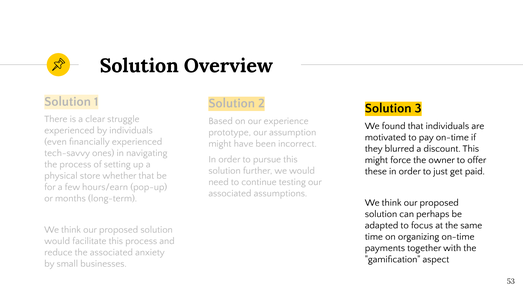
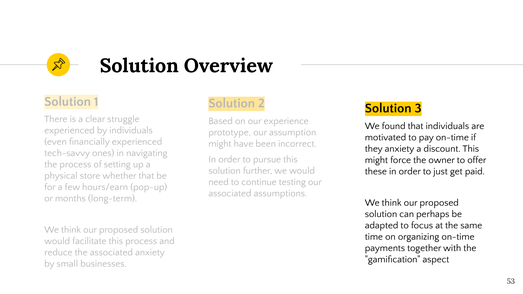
they blurred: blurred -> anxiety (399, 149)
